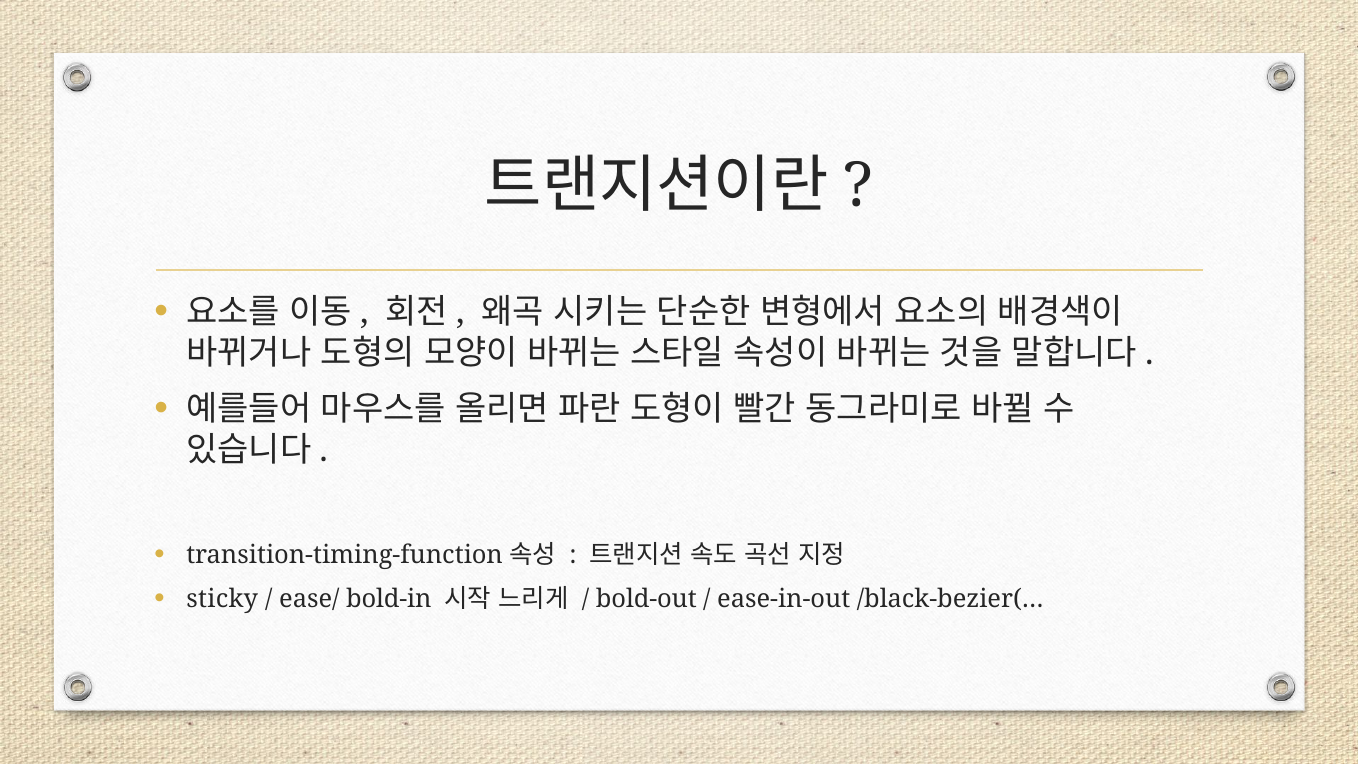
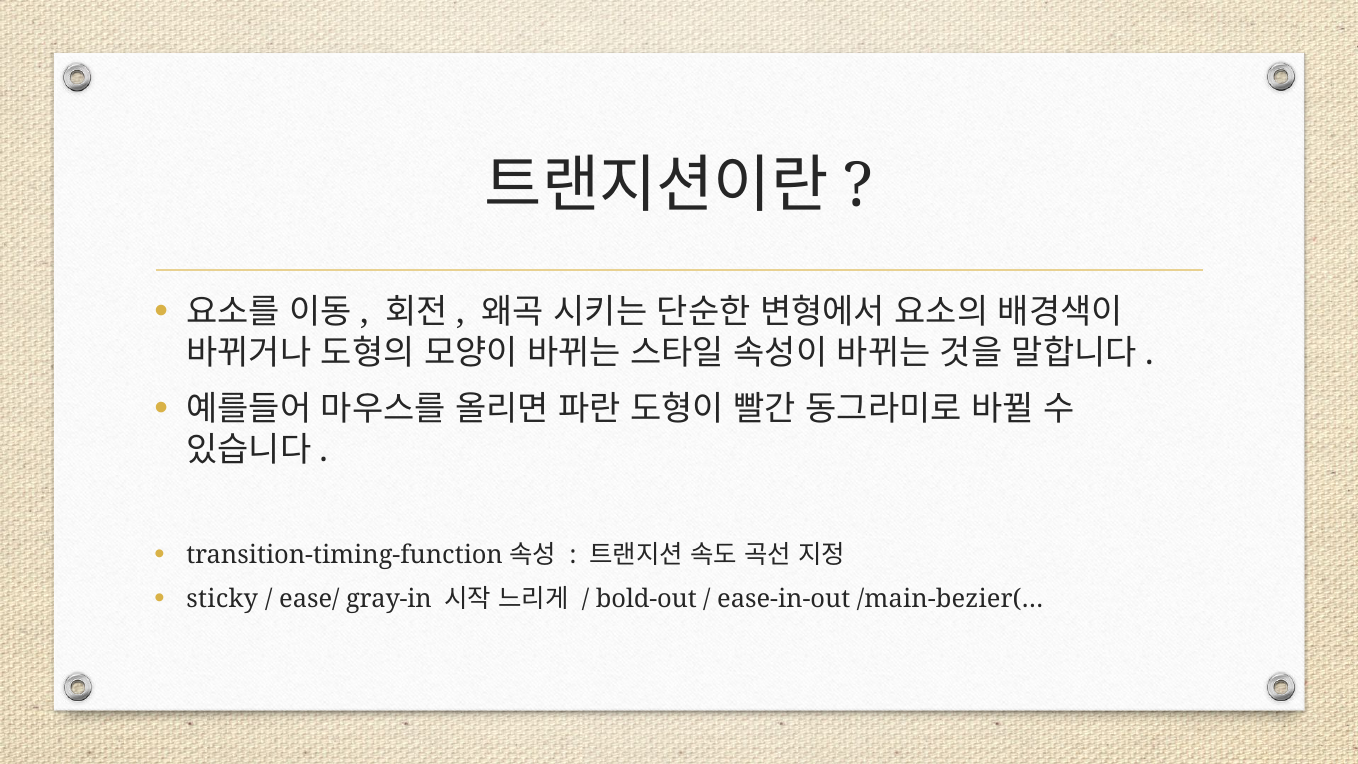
bold-in: bold-in -> gray-in (389, 599)
/black-bezier(…: /black-bezier(… -> /main-bezier(… (950, 599)
